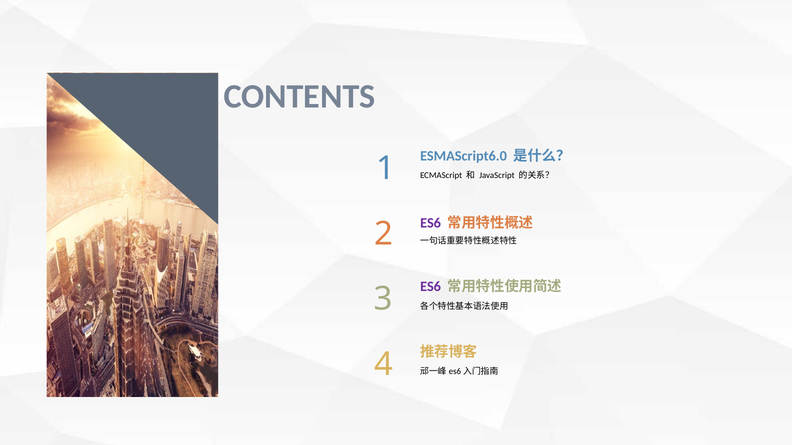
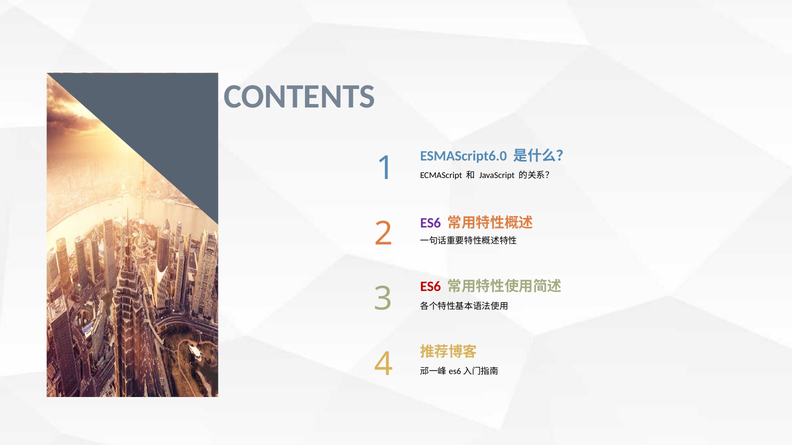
ES6 colour: purple -> red (431, 287)
